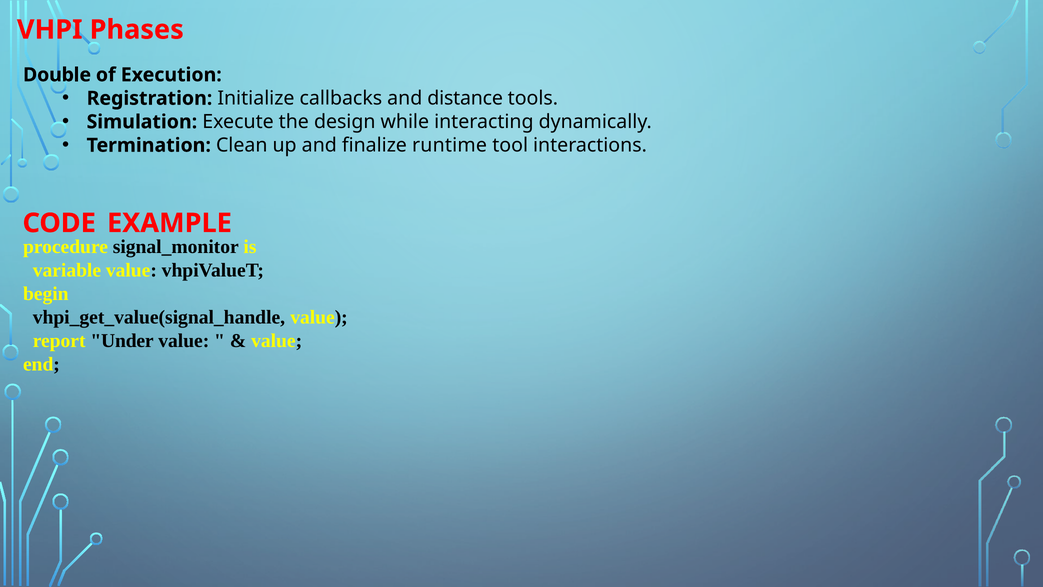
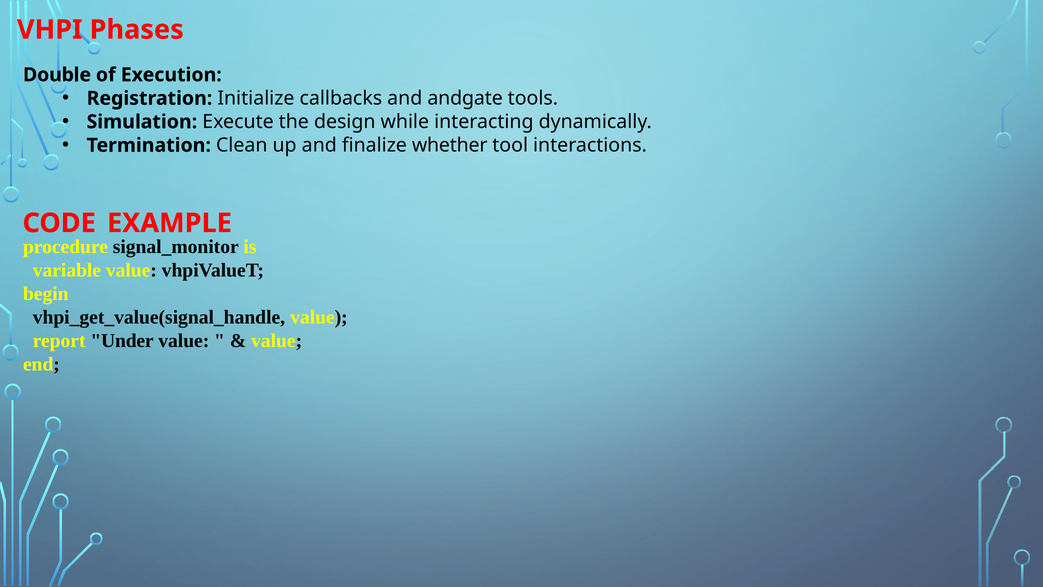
distance: distance -> andgate (465, 98)
runtime: runtime -> whether (450, 145)
